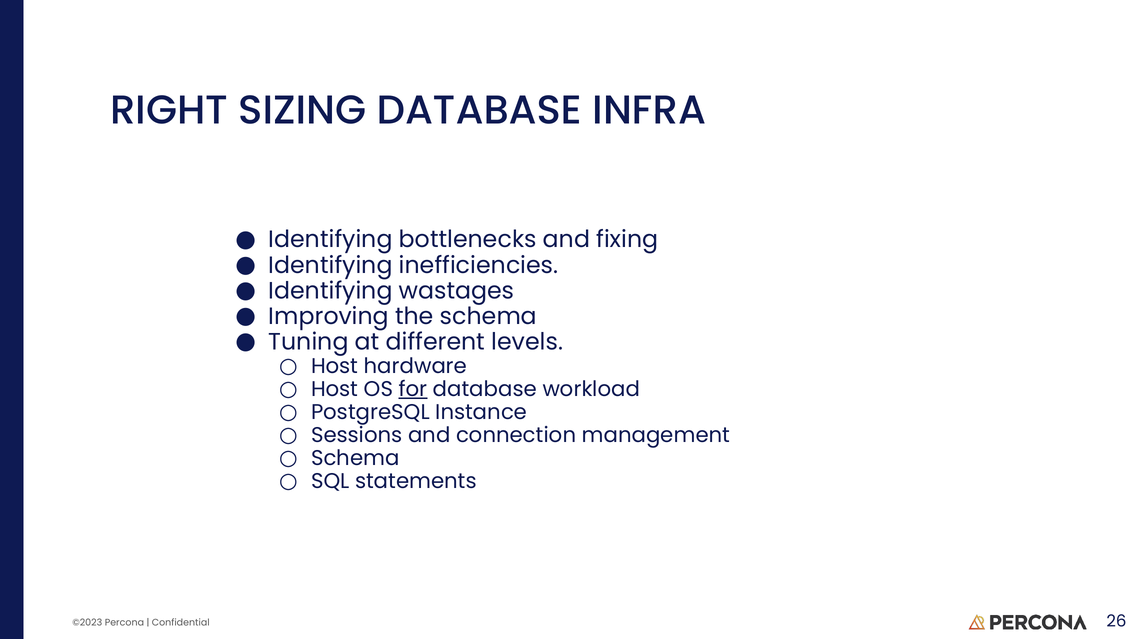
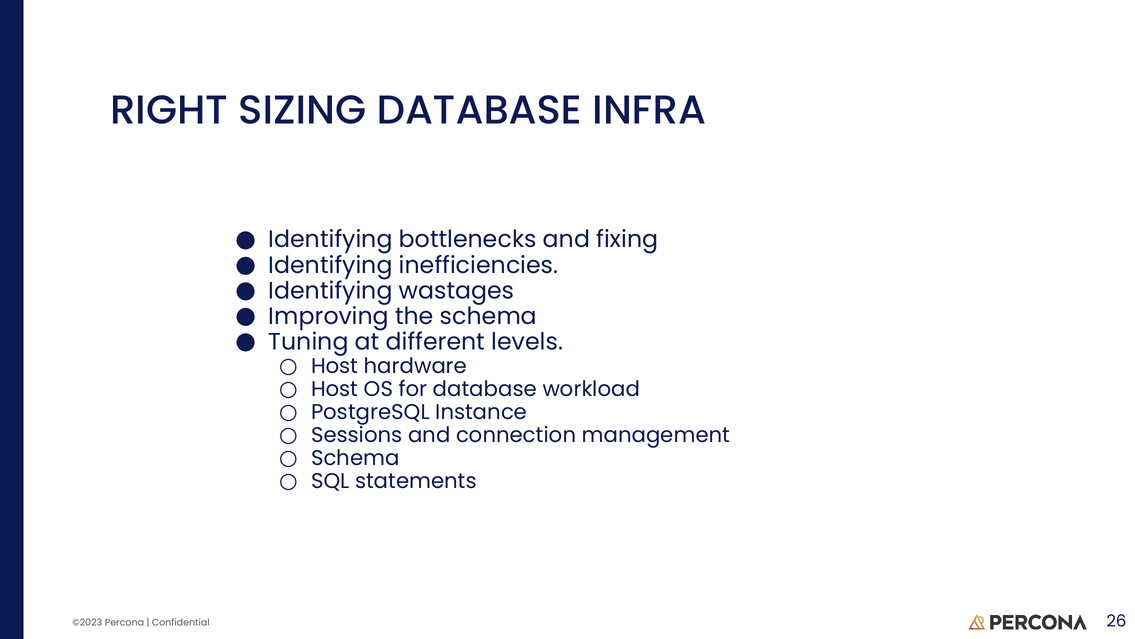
for underline: present -> none (413, 389)
